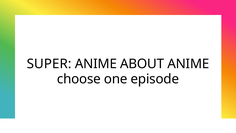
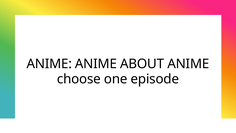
SUPER: SUPER -> ANIME (49, 64)
